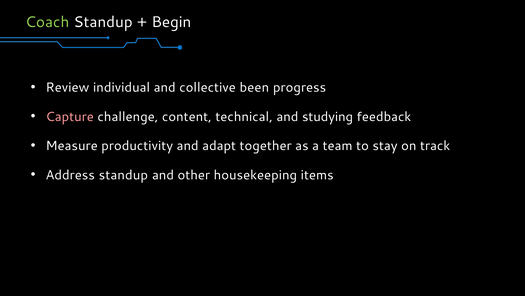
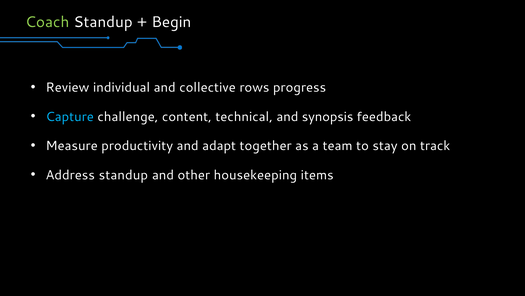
been: been -> rows (254, 87)
Capture colour: pink -> light blue (70, 116)
studying: studying -> synopsis (328, 116)
